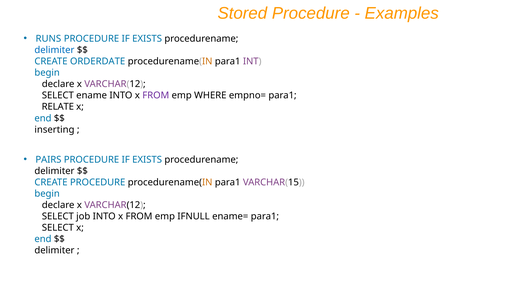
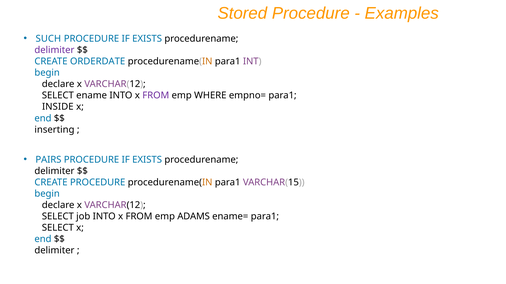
RUNS: RUNS -> SUCH (48, 39)
delimiter colour: blue -> purple (54, 50)
RELATE: RELATE -> INSIDE (58, 107)
IFNULL: IFNULL -> ADAMS (194, 217)
